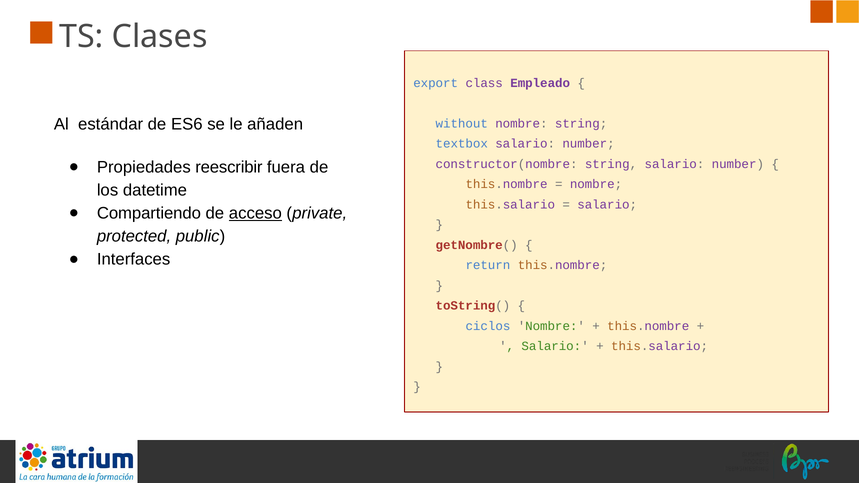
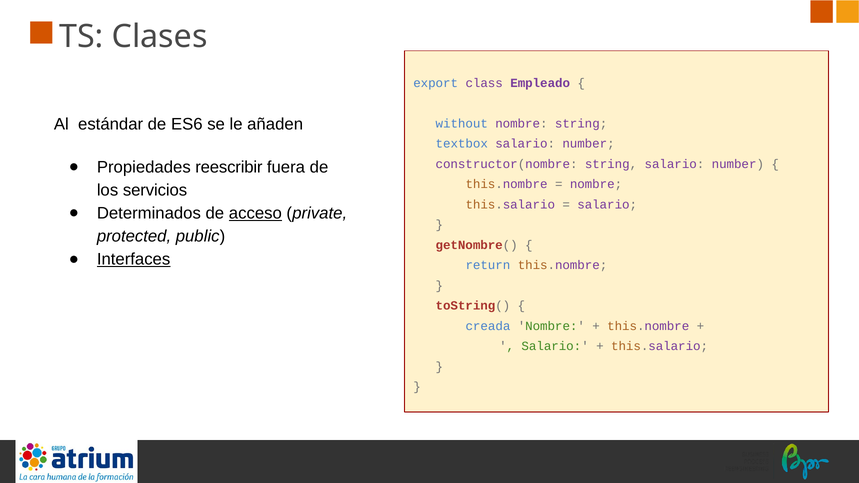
datetime: datetime -> servicios (155, 190)
Compartiendo: Compartiendo -> Determinados (149, 213)
Interfaces underline: none -> present (134, 259)
ciclos: ciclos -> creada (488, 326)
